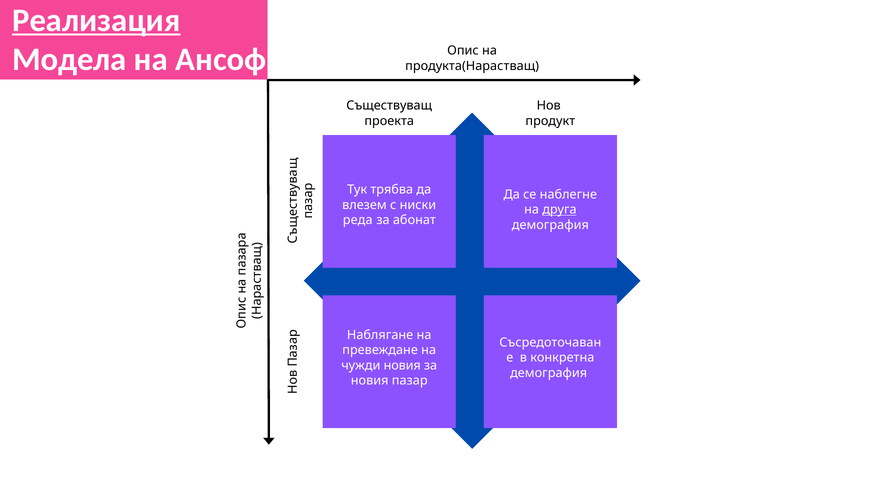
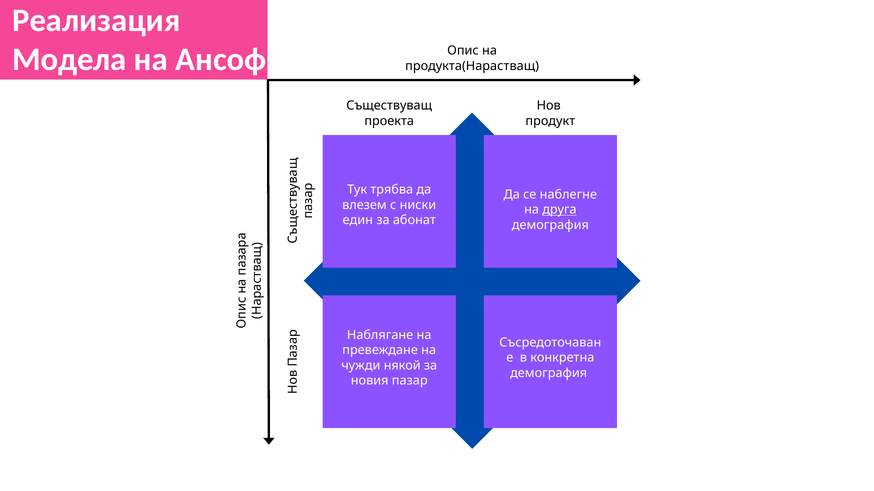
Реализация underline: present -> none (96, 20)
реда: реда -> един (358, 220)
чужди новия: новия -> някой (402, 366)
